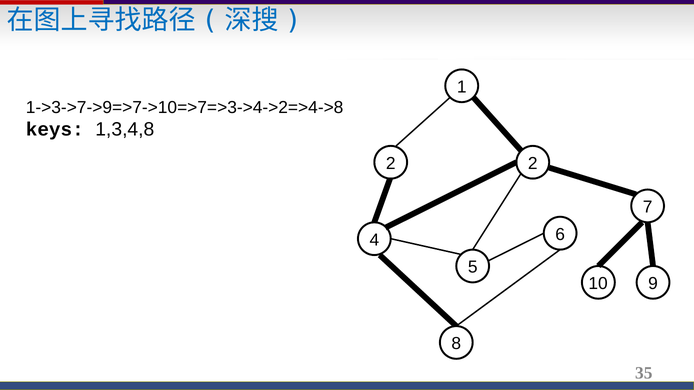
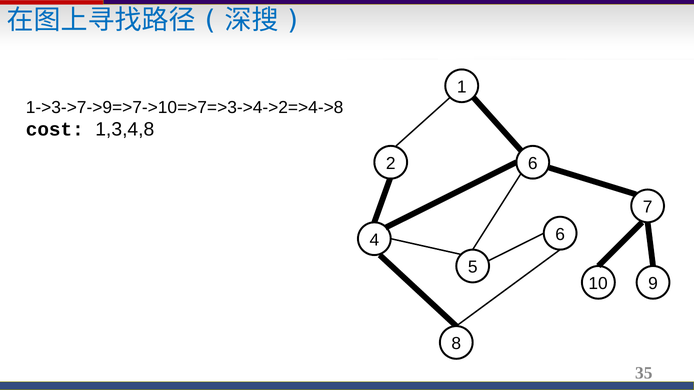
keys: keys -> cost (55, 130)
2: 2 -> 6 (533, 164)
